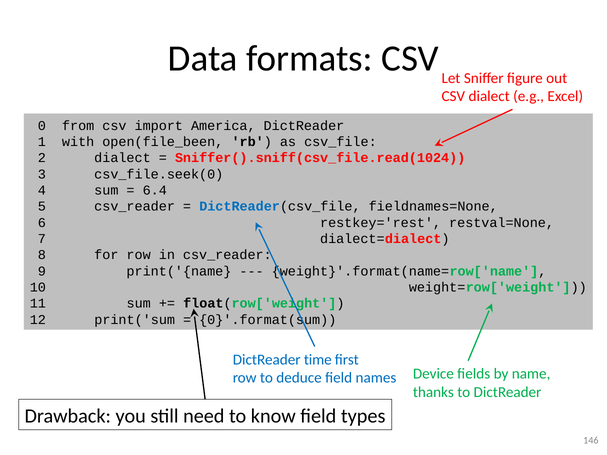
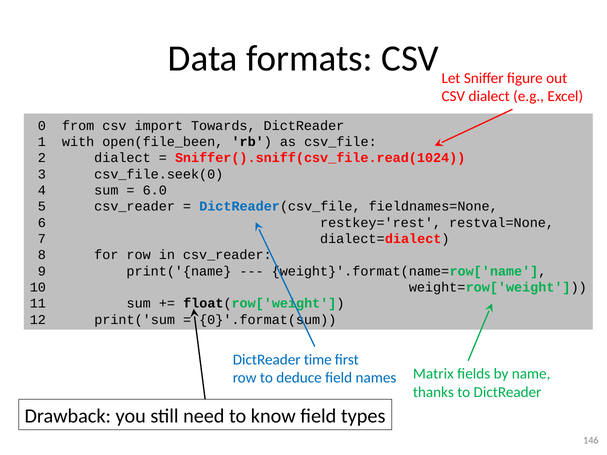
America: America -> Towards (223, 126)
6.4: 6.4 -> 6.0 (155, 190)
Device: Device -> Matrix (433, 374)
